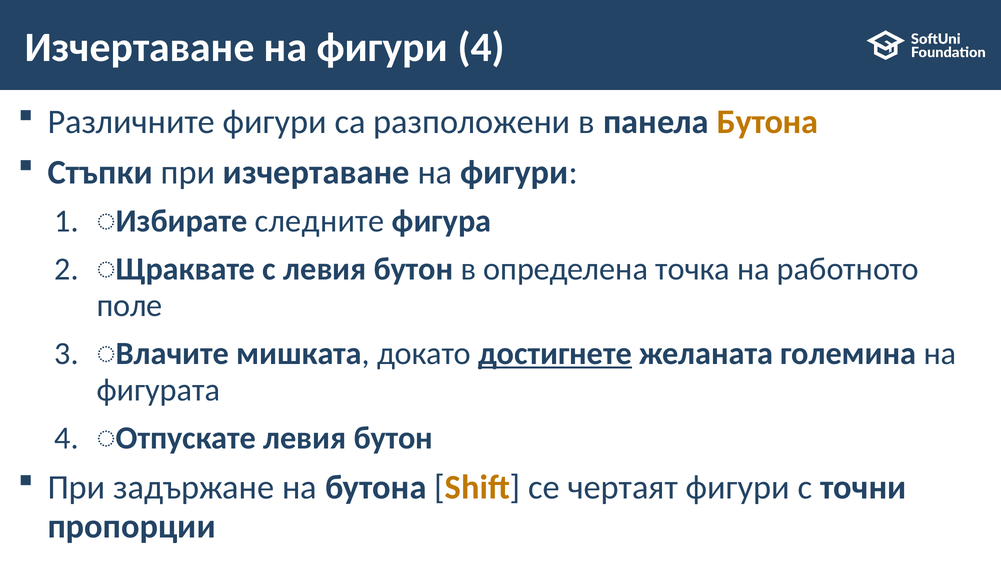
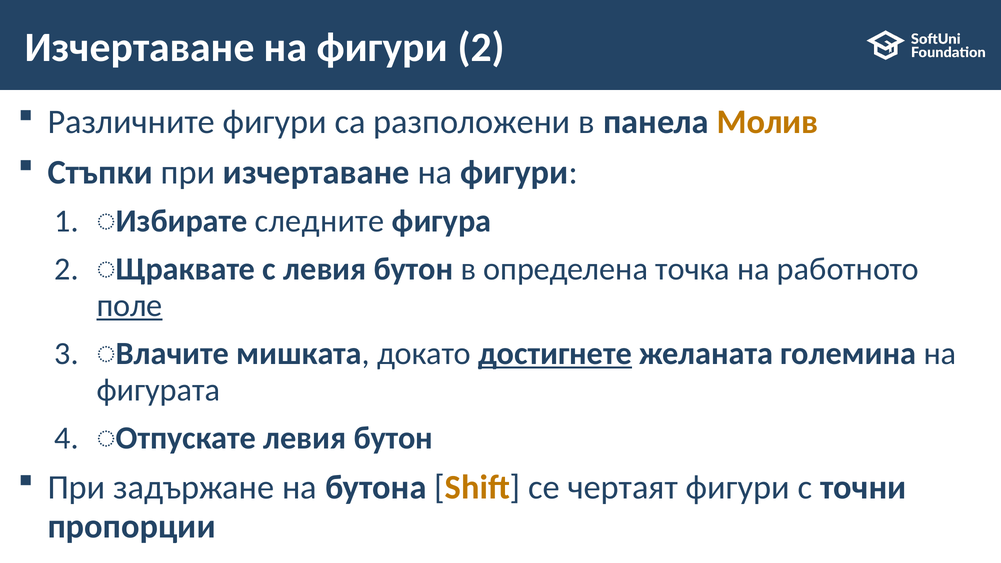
фигури 4: 4 -> 2 (481, 47)
панела Бутона: Бутона -> Молив (768, 122)
поле underline: none -> present (130, 306)
